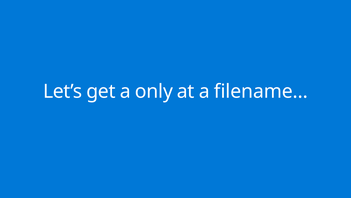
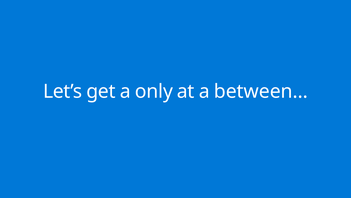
filename…: filename… -> between… (261, 91)
